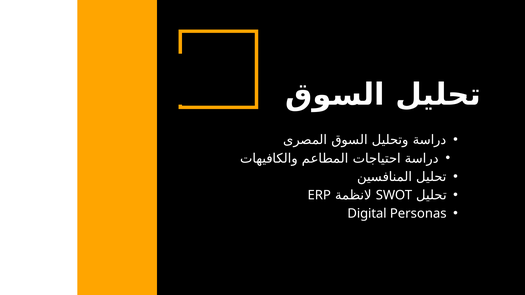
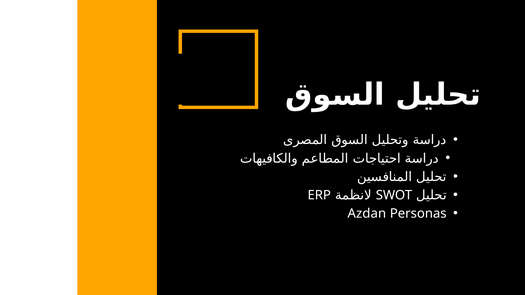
Digital: Digital -> Azdan (367, 214)
